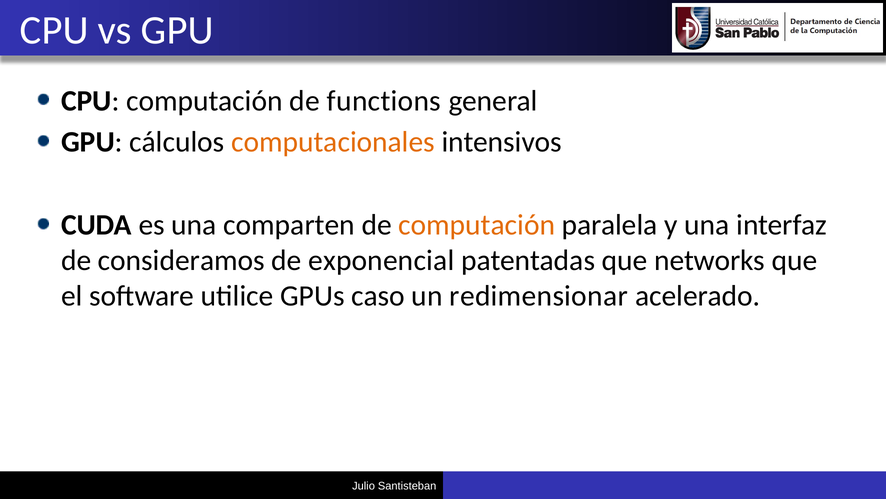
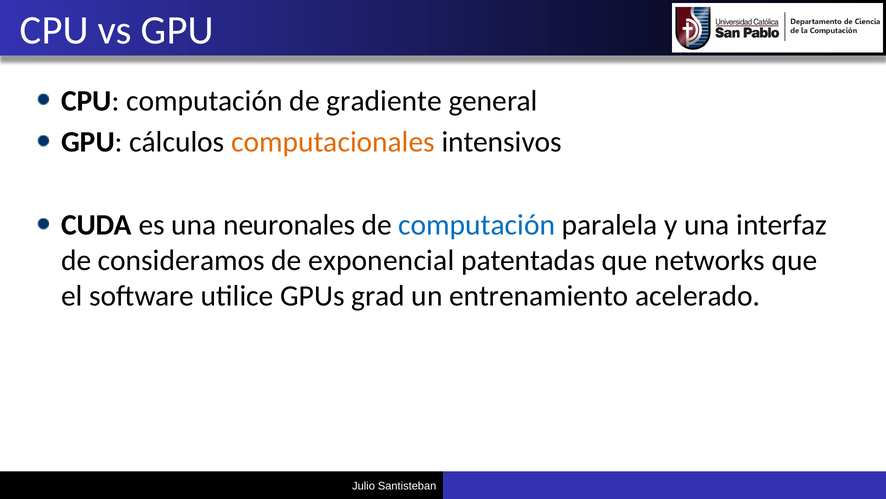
functions: functions -> gradiente (384, 101)
comparten: comparten -> neuronales (289, 225)
computación colour: orange -> blue (477, 225)
caso: caso -> grad (378, 296)
redimensionar: redimensionar -> entrenamiento (539, 296)
